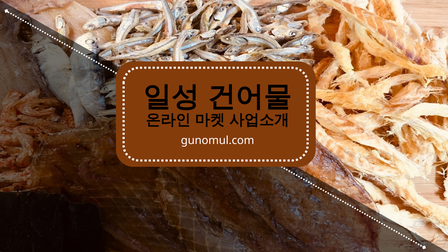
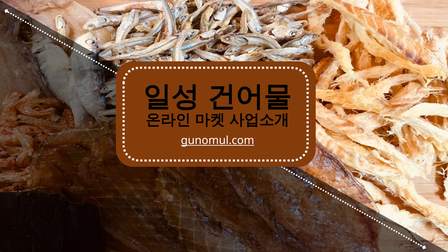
gunomul.com underline: none -> present (218, 141)
